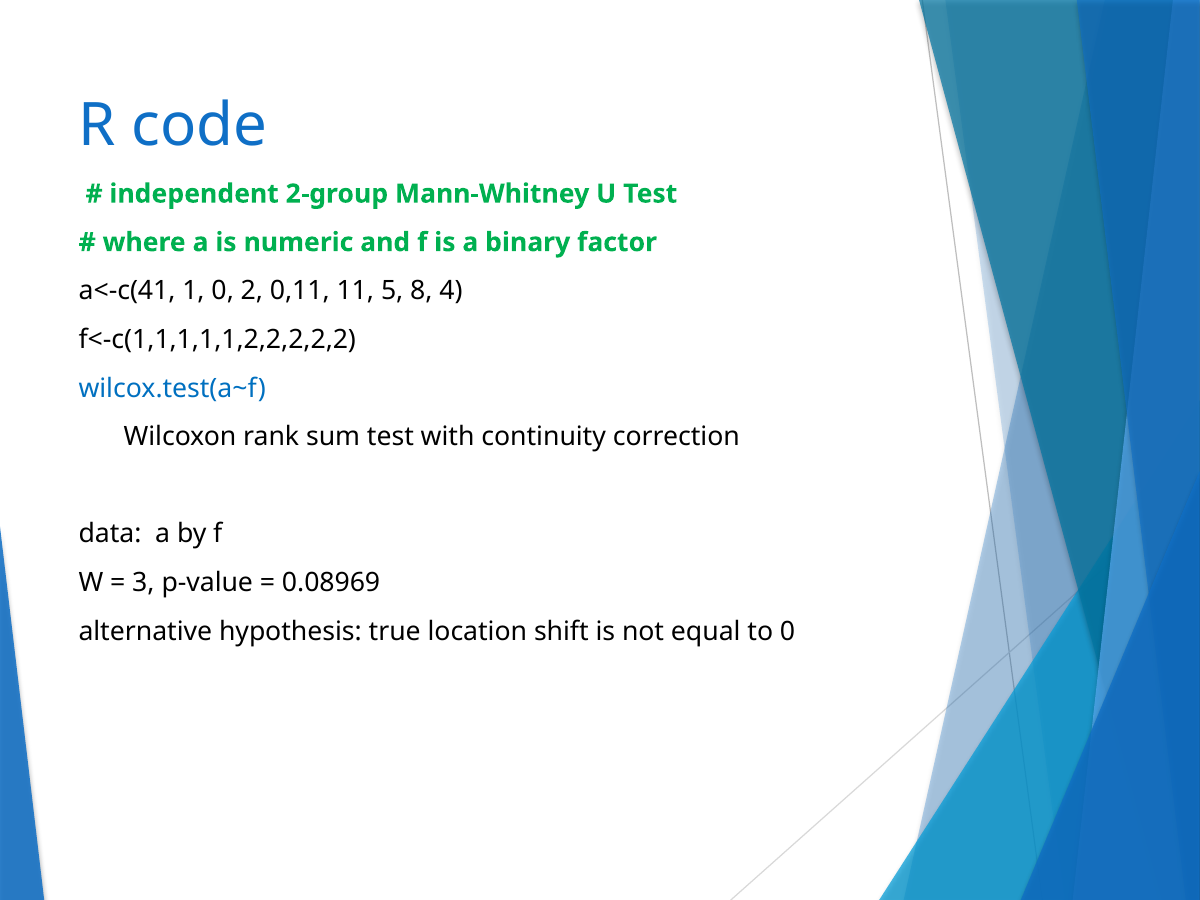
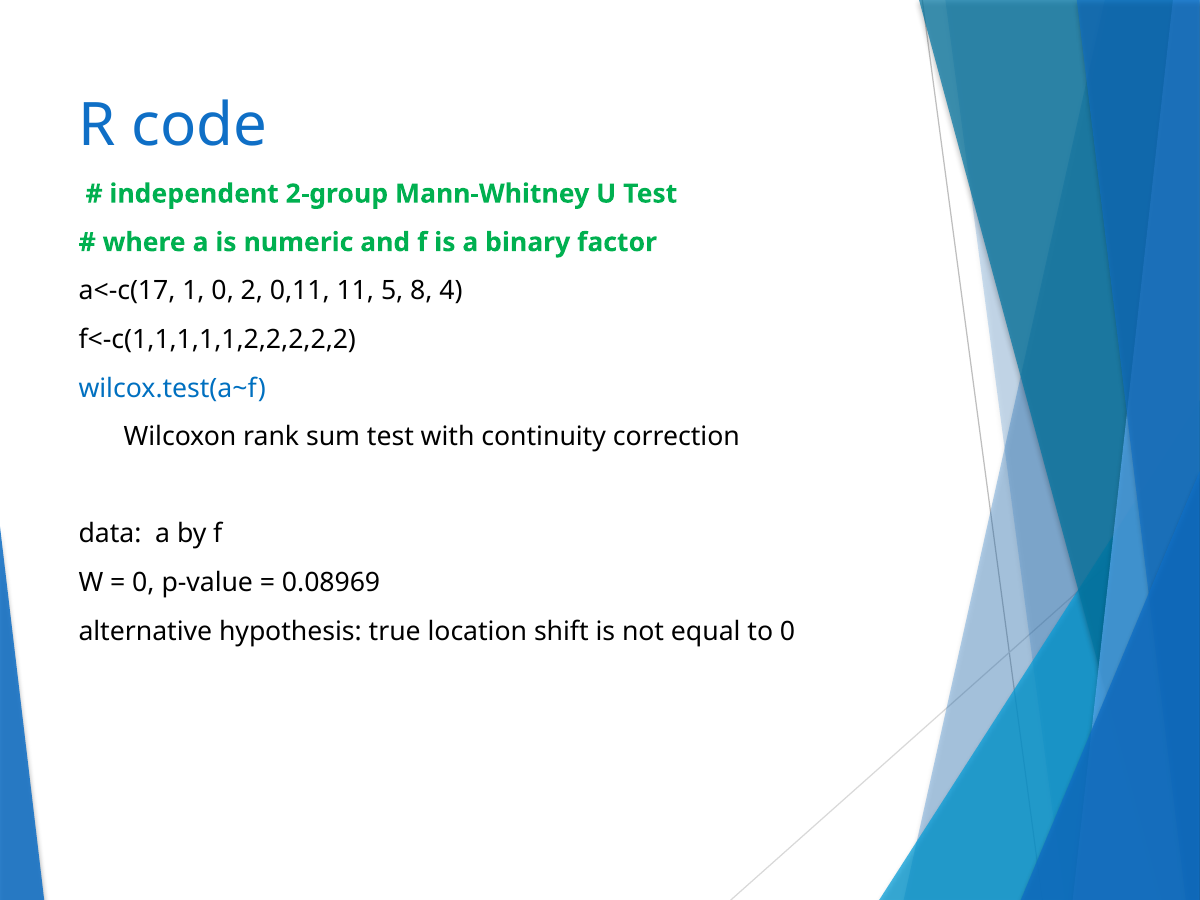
a<-c(41: a<-c(41 -> a<-c(17 (127, 291)
3: 3 -> 0 (143, 583)
